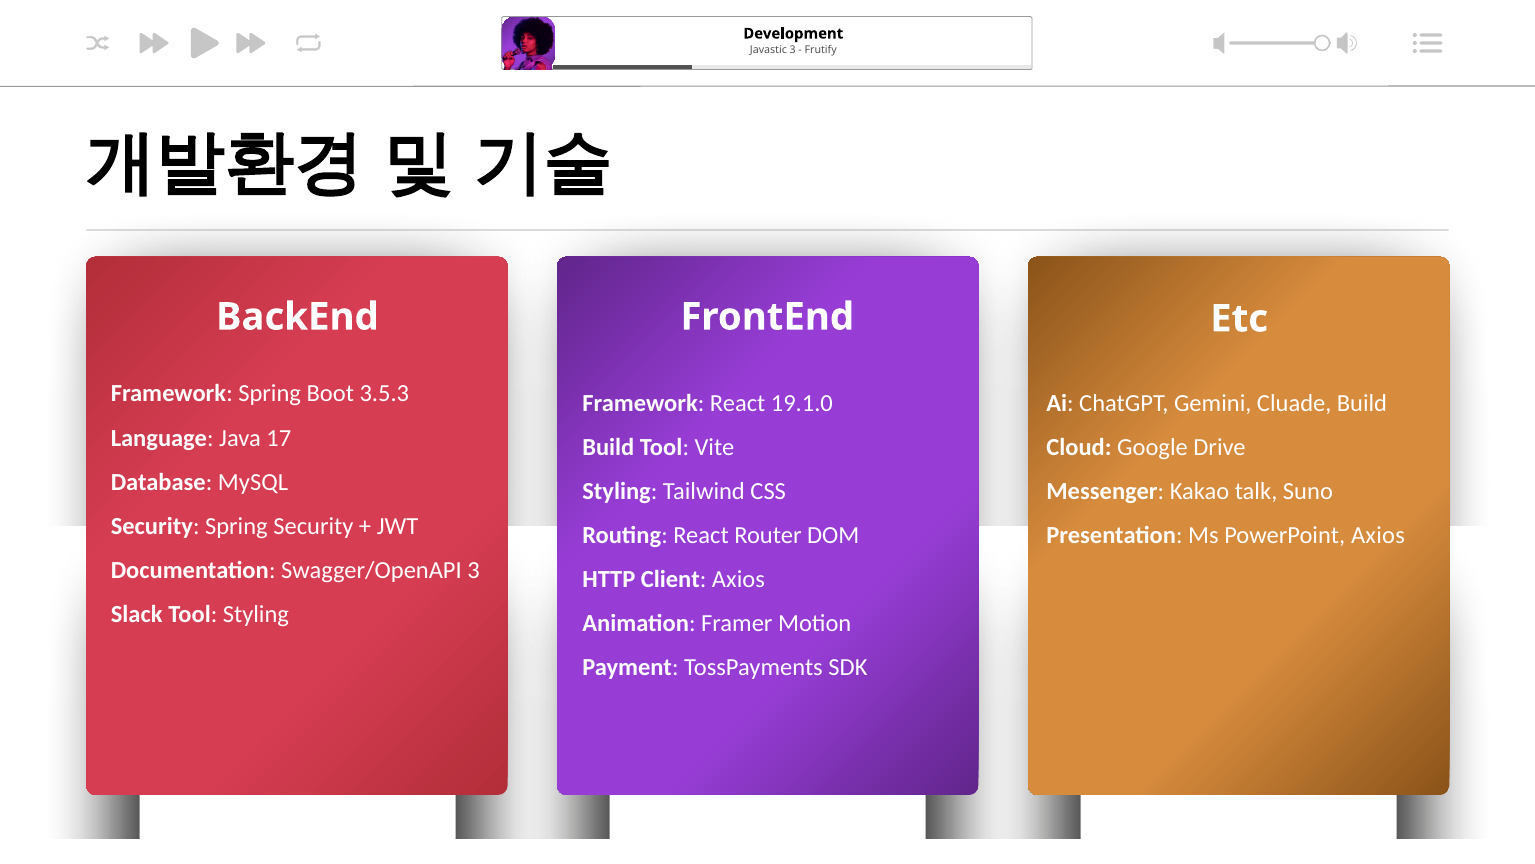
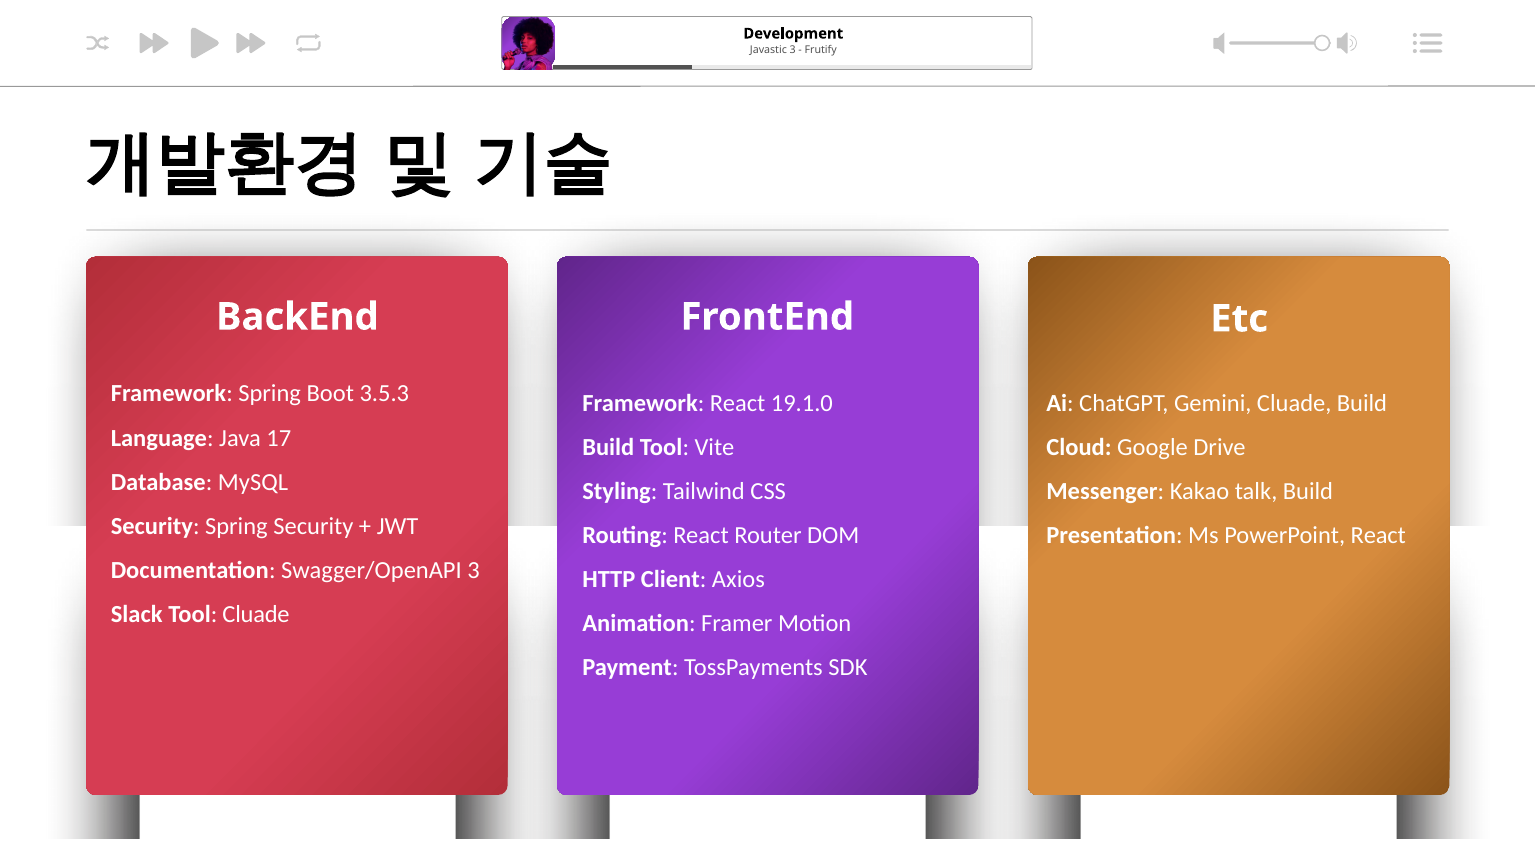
Suno: Suno -> Build (1308, 491)
Axios: Axios -> React (1378, 535)
Tool Styling: Styling -> Cluade (256, 614)
